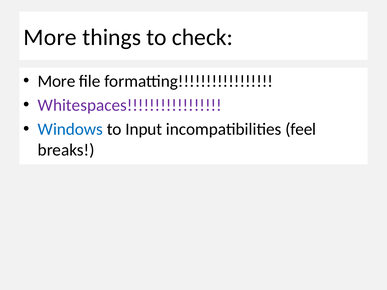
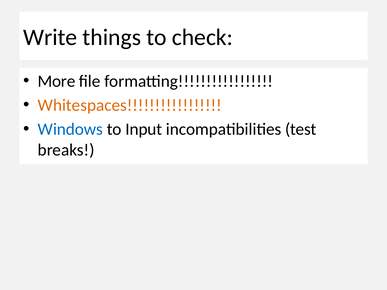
More: More -> Write (50, 37)
Whitespaces colour: purple -> orange (130, 105)
feel: feel -> test (301, 129)
